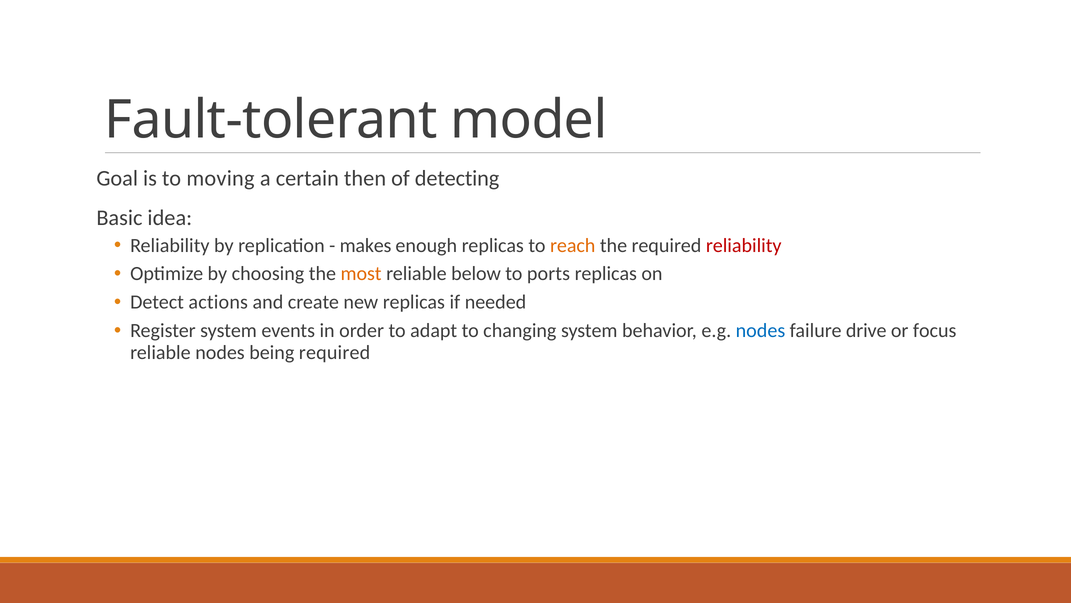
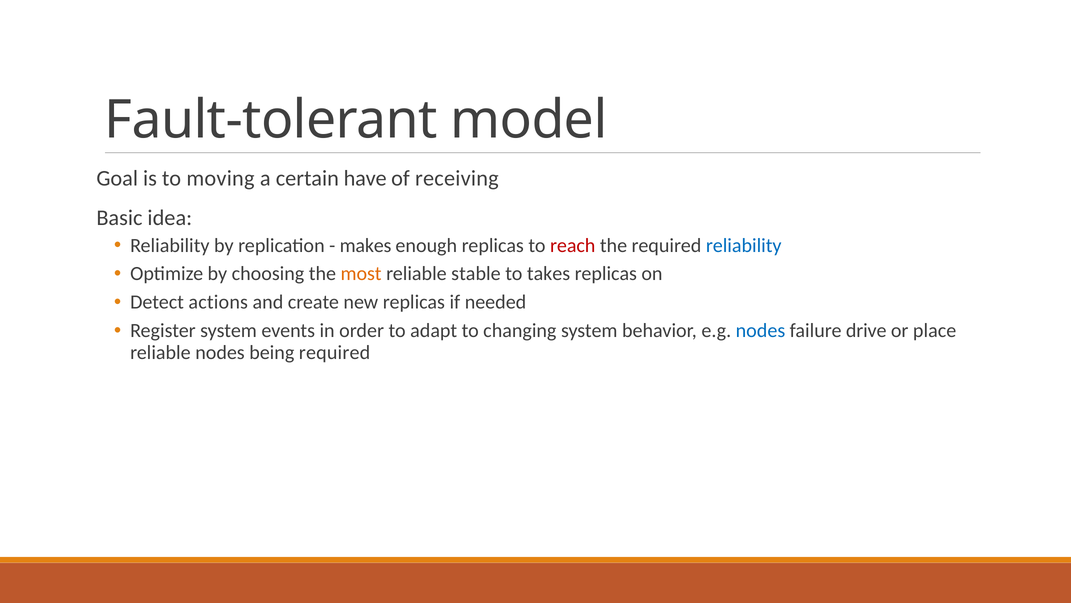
then: then -> have (365, 178)
detecting: detecting -> receiving (457, 178)
reach colour: orange -> red (573, 245)
reliability colour: red -> blue (744, 245)
below: below -> stable (476, 274)
ports: ports -> takes (549, 274)
focus: focus -> place (935, 330)
